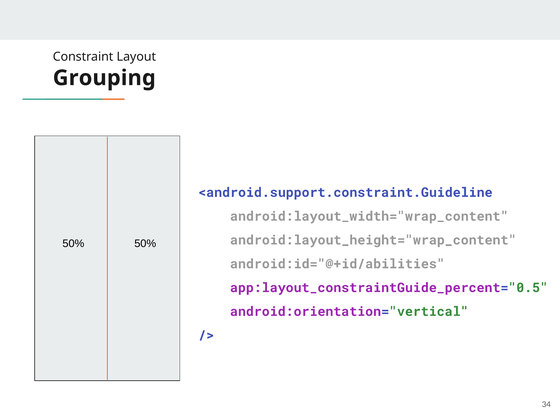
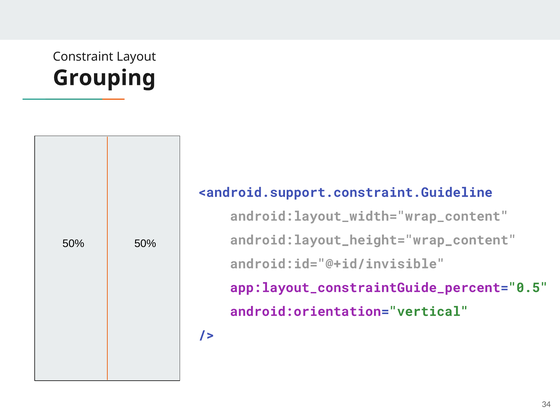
android:id="@+id/abilities: android:id="@+id/abilities -> android:id="@+id/invisible (337, 264)
